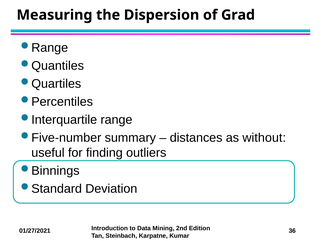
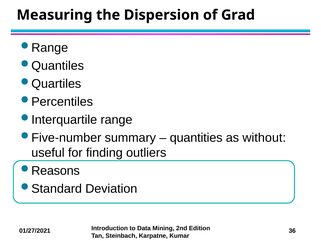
distances: distances -> quantities (196, 138)
Binnings: Binnings -> Reasons (56, 171)
